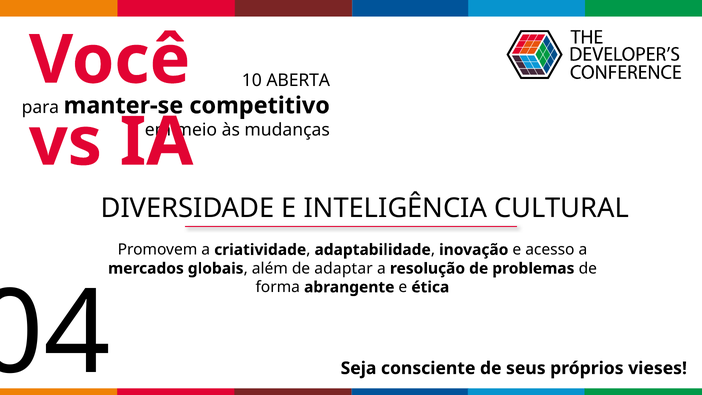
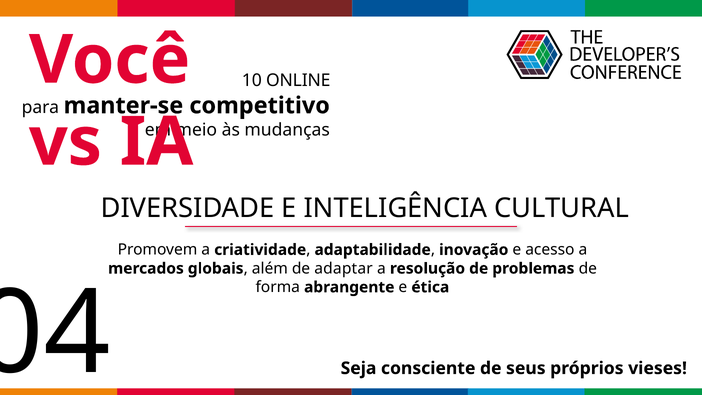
ABERTA: ABERTA -> ONLINE (298, 81)
